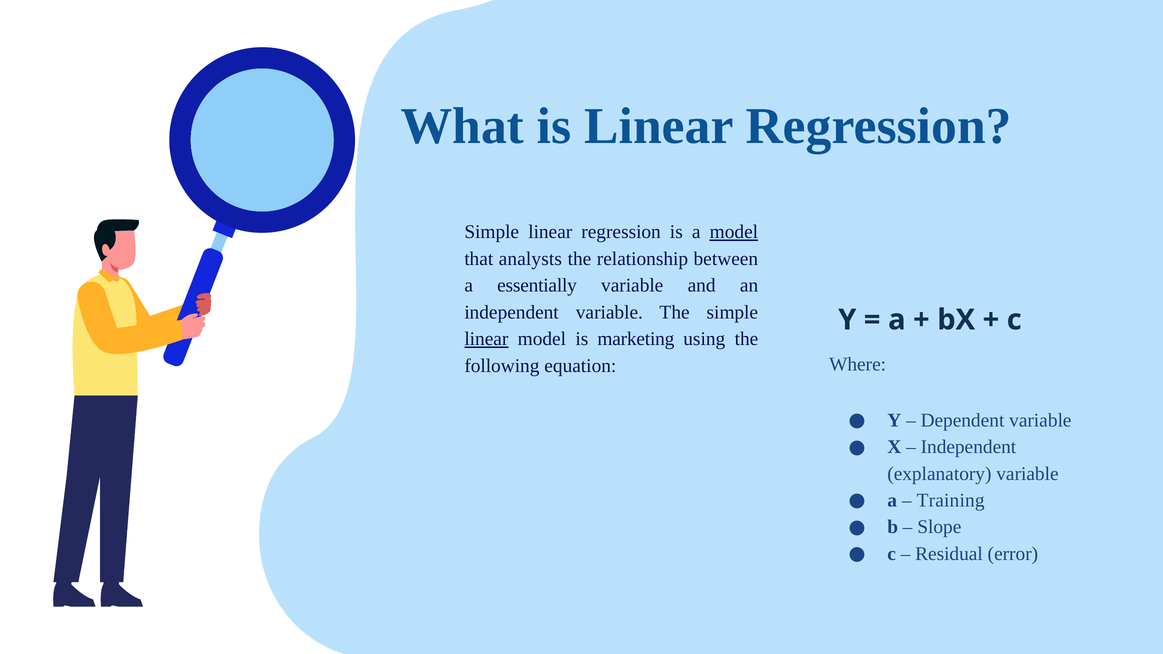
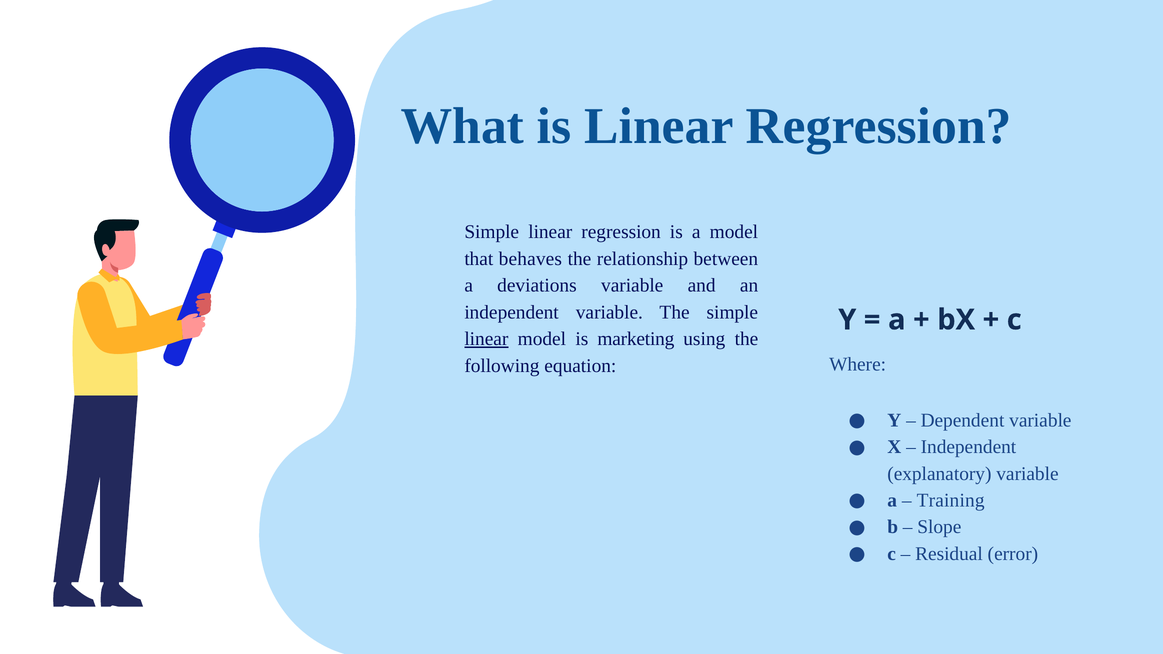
model underline: present -> none (734, 232)
analysts: analysts -> behaves (530, 259)
essentially: essentially -> deviations (537, 286)
